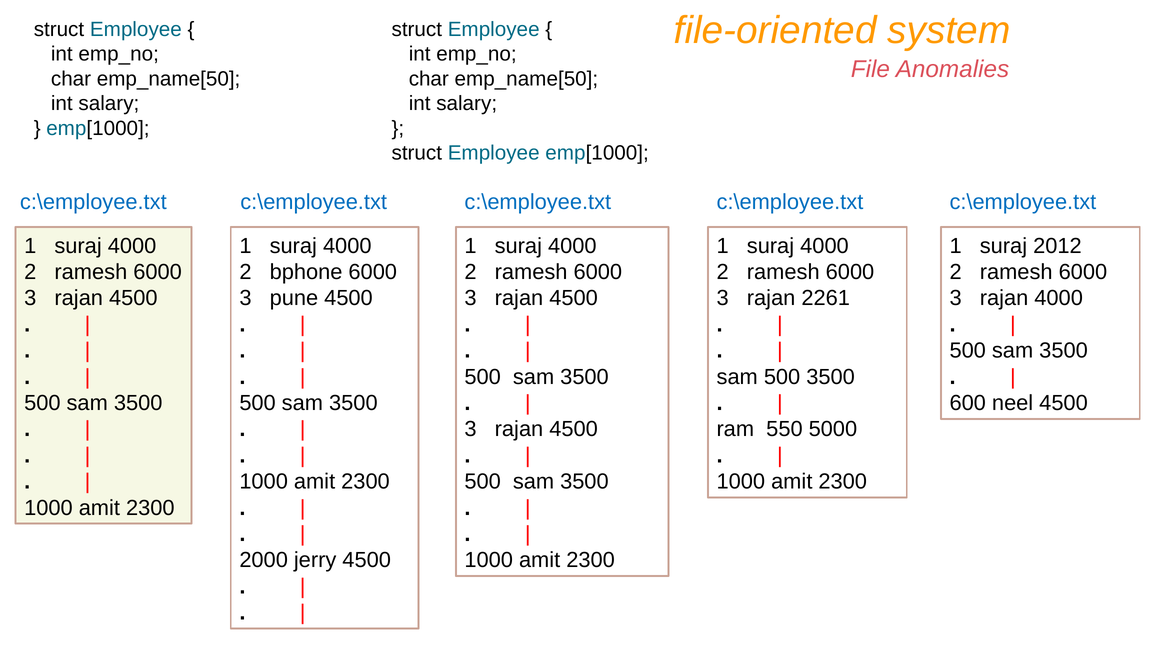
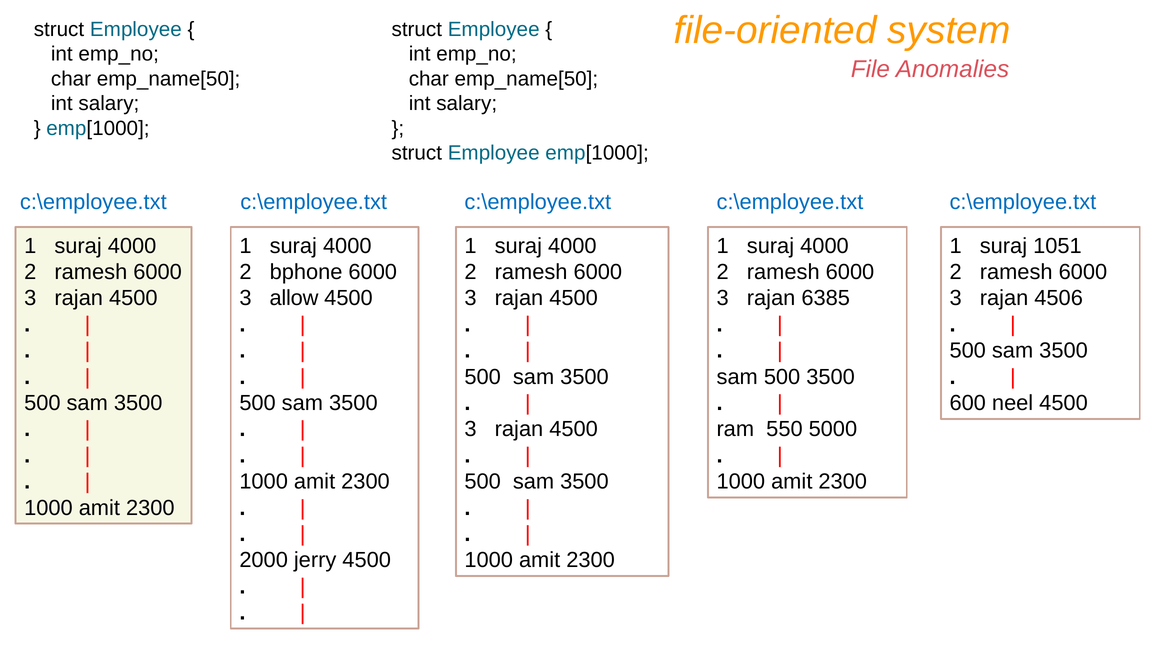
2012: 2012 -> 1051 (1057, 246)
pune: pune -> allow (294, 298)
2261: 2261 -> 6385 (826, 298)
rajan 4000: 4000 -> 4506 (1059, 298)
